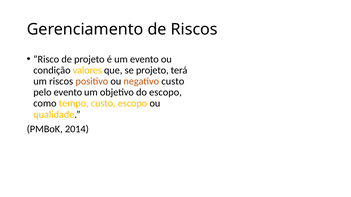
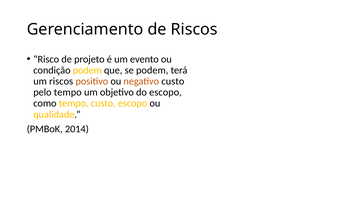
condição valores: valores -> podem (87, 70)
se projeto: projeto -> podem (152, 70)
pelo evento: evento -> tempo (68, 93)
